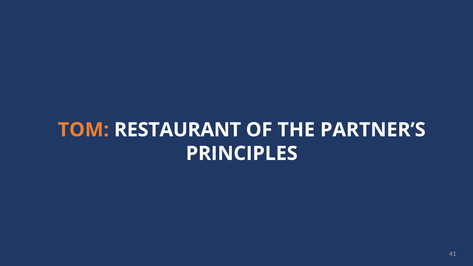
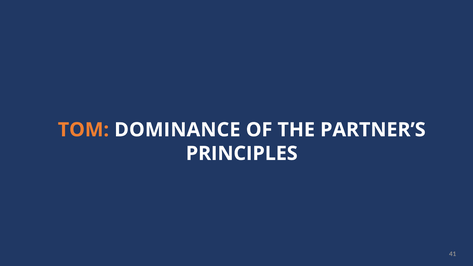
RESTAURANT: RESTAURANT -> DOMINANCE (177, 130)
